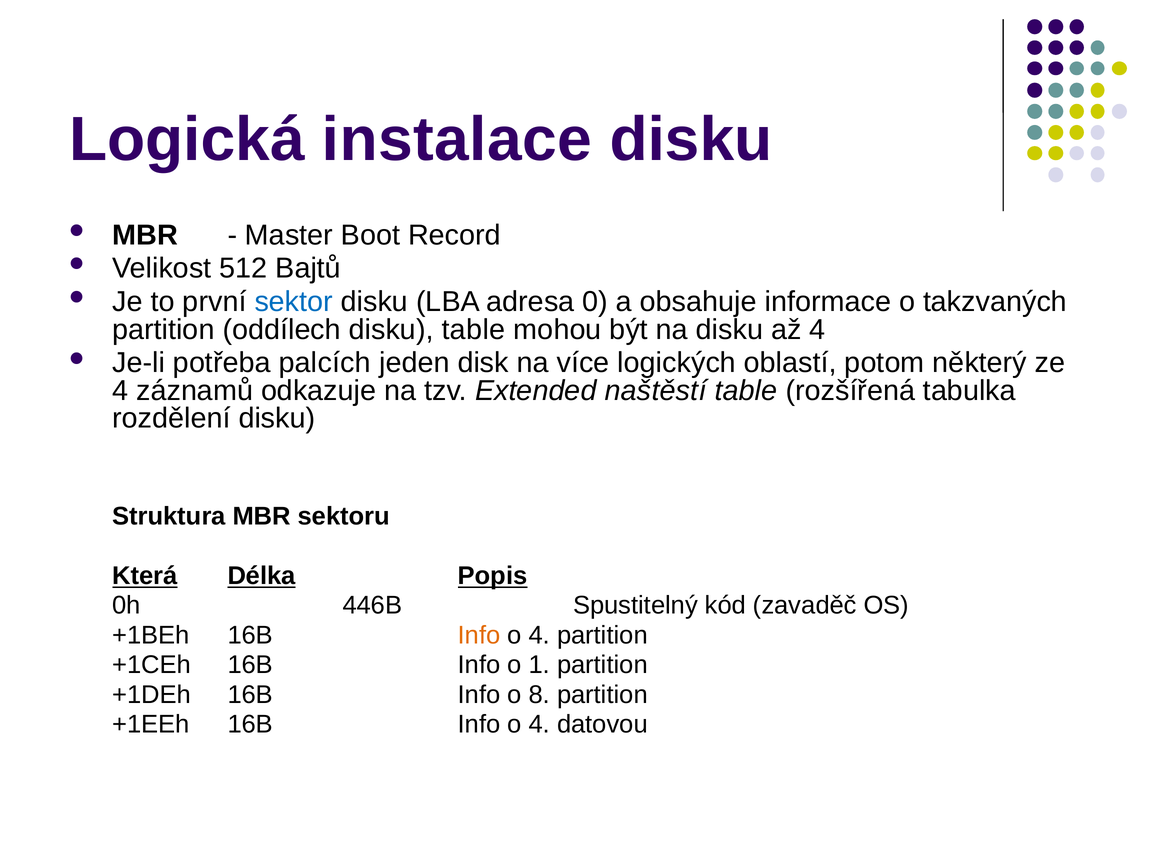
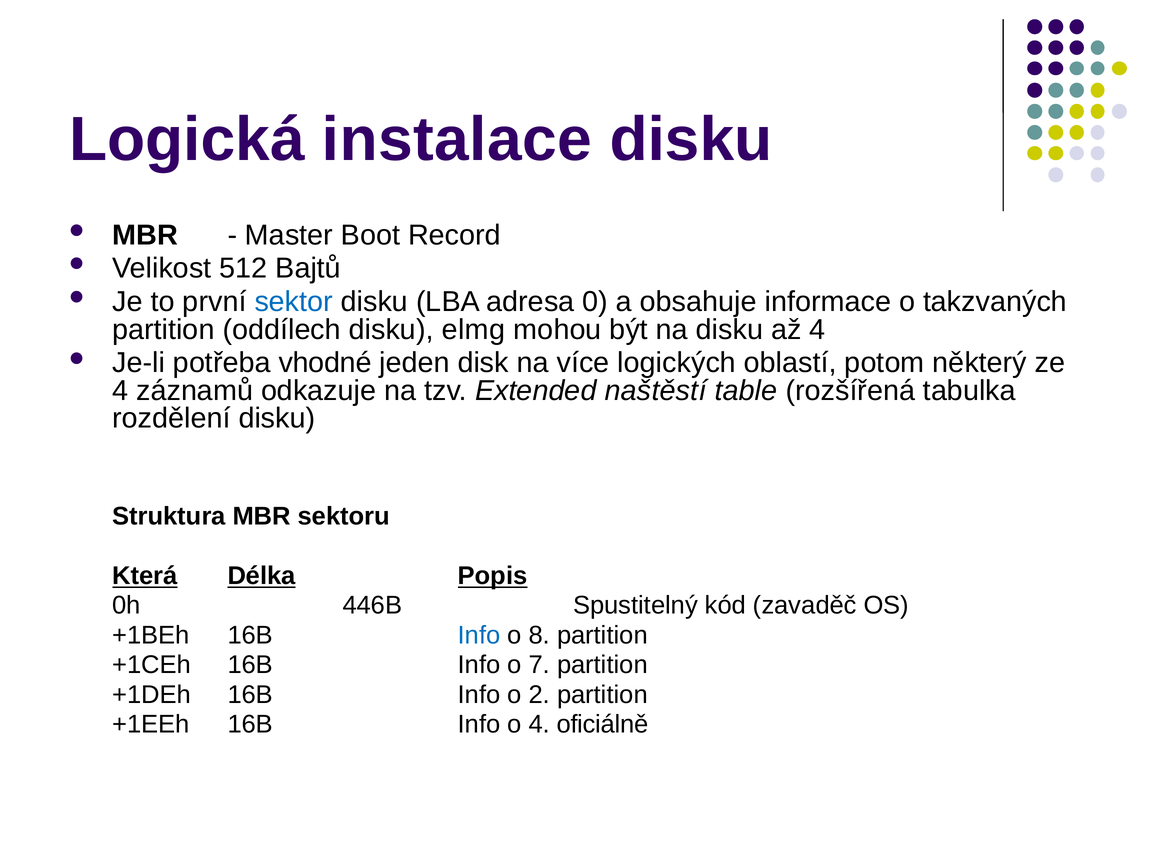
disku table: table -> elmg (473, 330)
palcích: palcích -> vhodné (325, 363)
Info colour: orange -> blue (479, 635)
4: 4 -> 8 (539, 635)
1: 1 -> 7 (539, 665)
8: 8 -> 2 (539, 695)
datovou: datovou -> oficiálně (603, 724)
